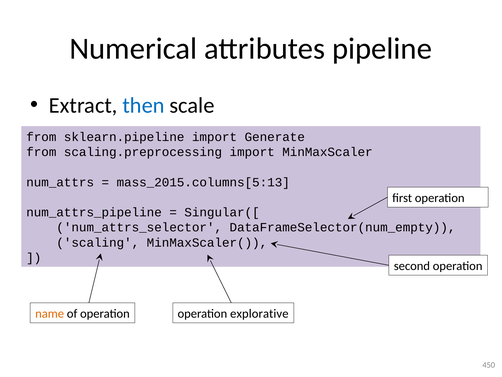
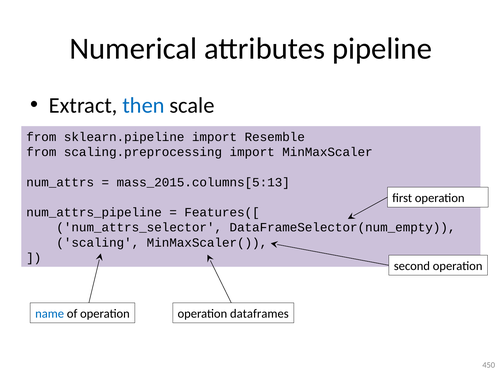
Generate: Generate -> Resemble (275, 137)
Singular([: Singular([ -> Features([ (222, 212)
name colour: orange -> blue (50, 313)
explorative: explorative -> dataframes (259, 313)
